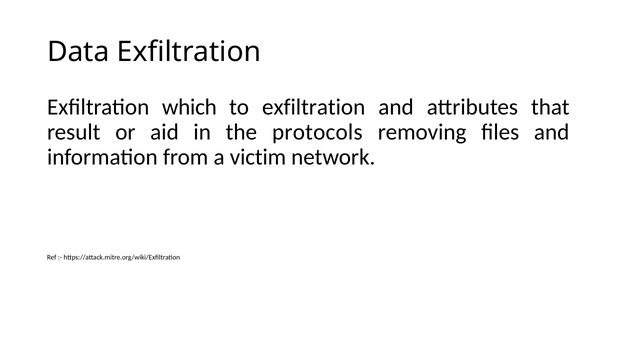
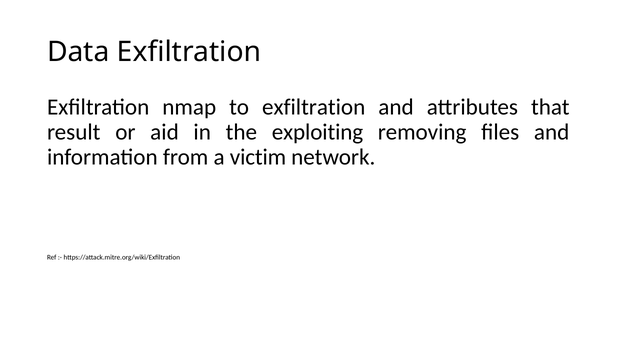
which: which -> nmap (189, 107)
protocols: protocols -> exploiting (318, 132)
